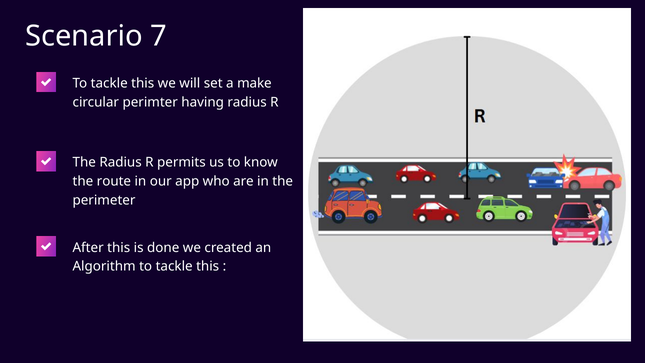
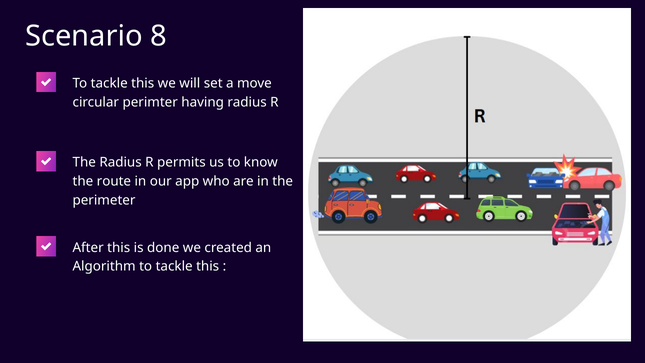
7: 7 -> 8 (159, 36)
make: make -> move (254, 83)
